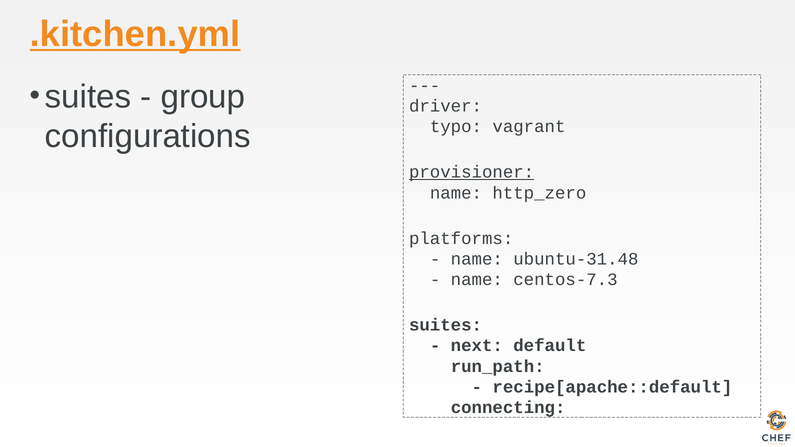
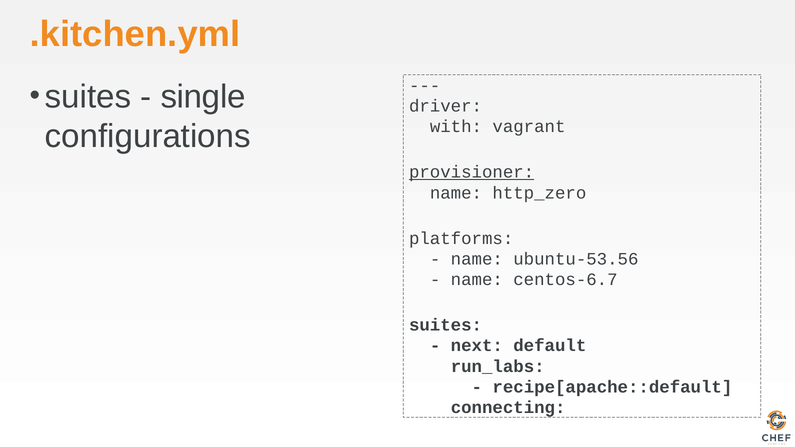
.kitchen.yml underline: present -> none (135, 34)
group: group -> single (203, 97)
typo: typo -> with (456, 127)
ubuntu-31.48: ubuntu-31.48 -> ubuntu-53.56 (576, 259)
centos-7.3: centos-7.3 -> centos-6.7 (565, 280)
run_path: run_path -> run_labs (498, 367)
